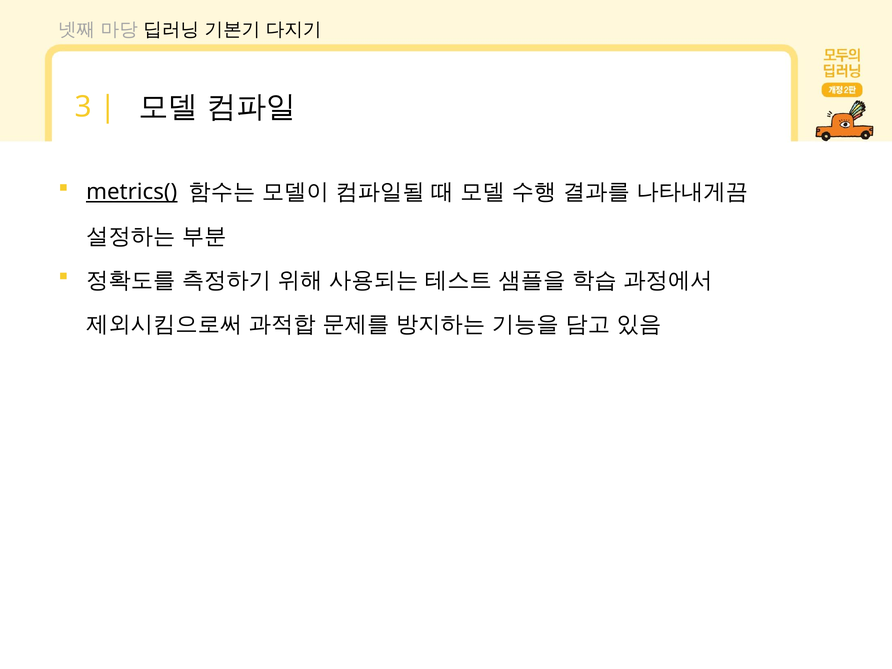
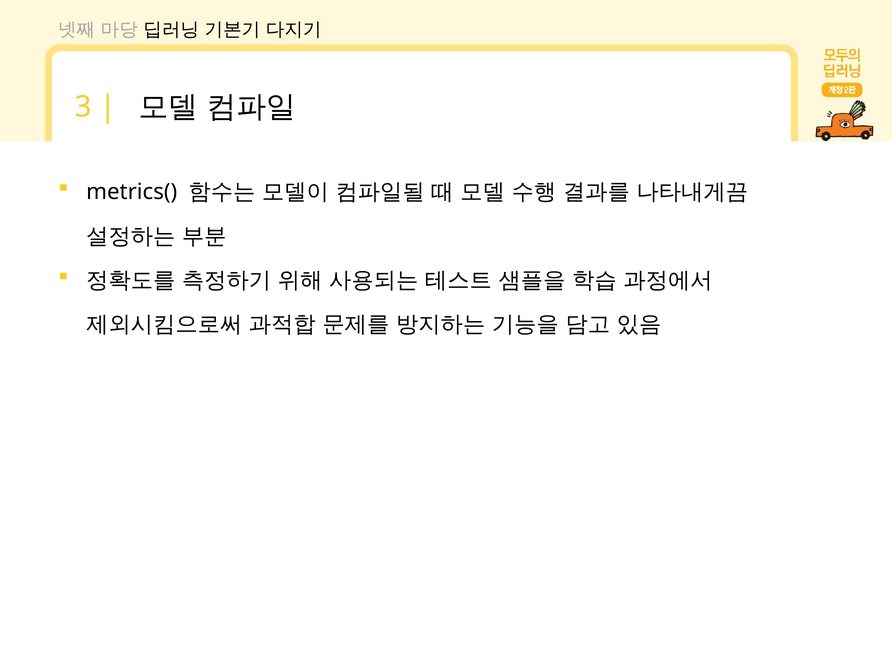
metrics( underline: present -> none (132, 192)
